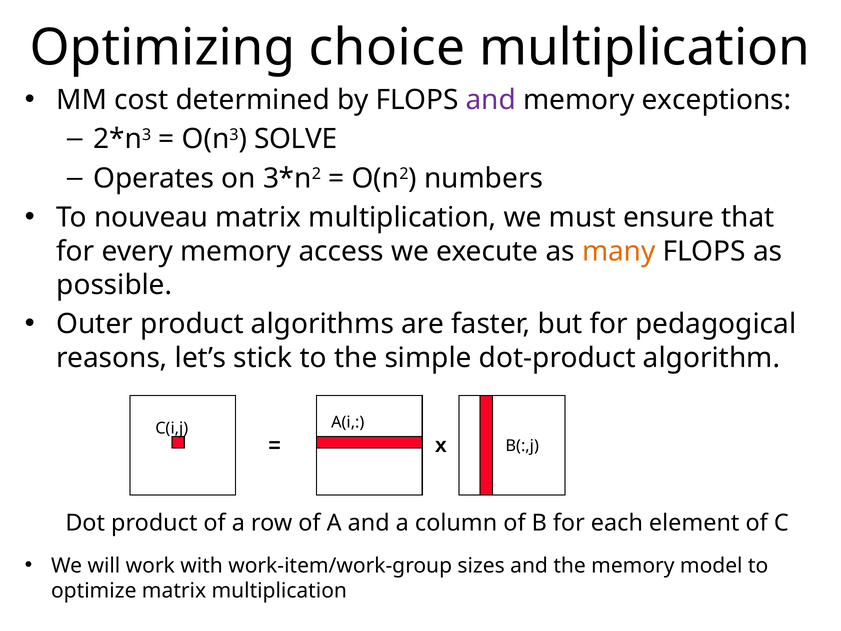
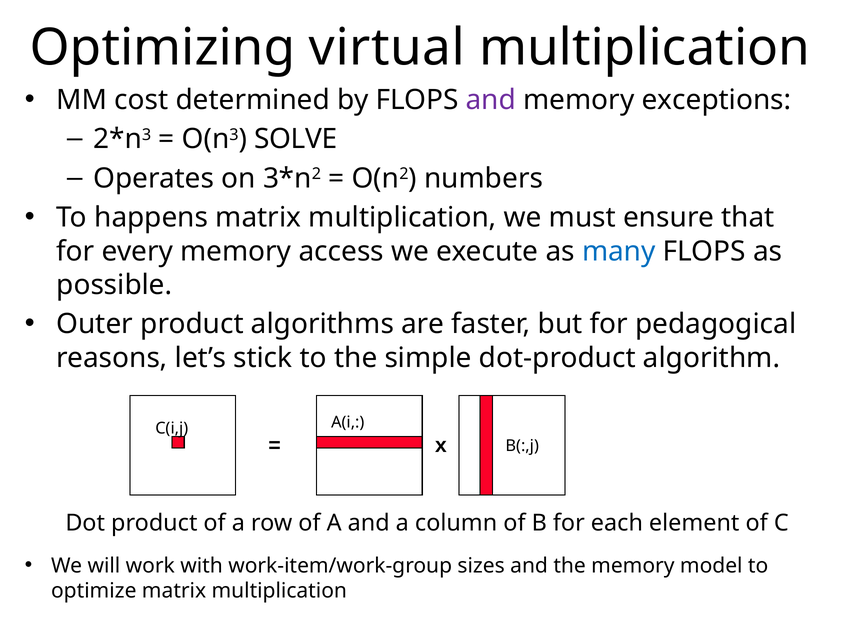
choice: choice -> virtual (387, 48)
nouveau: nouveau -> happens (151, 218)
many colour: orange -> blue (619, 251)
